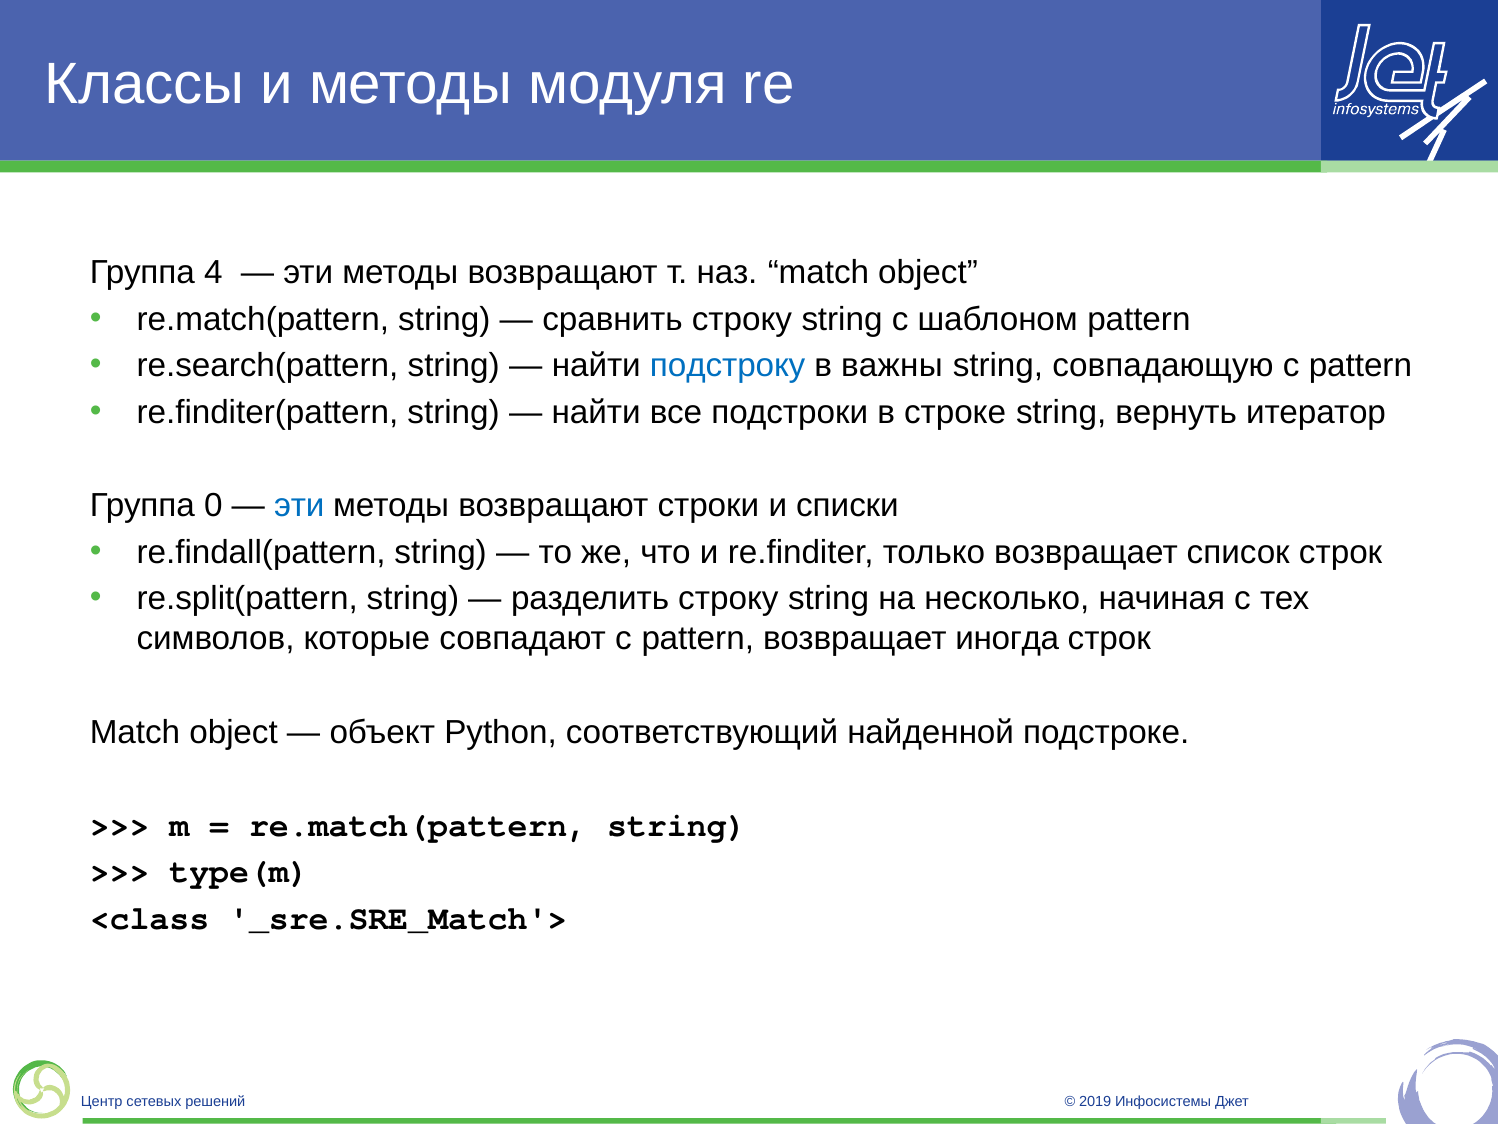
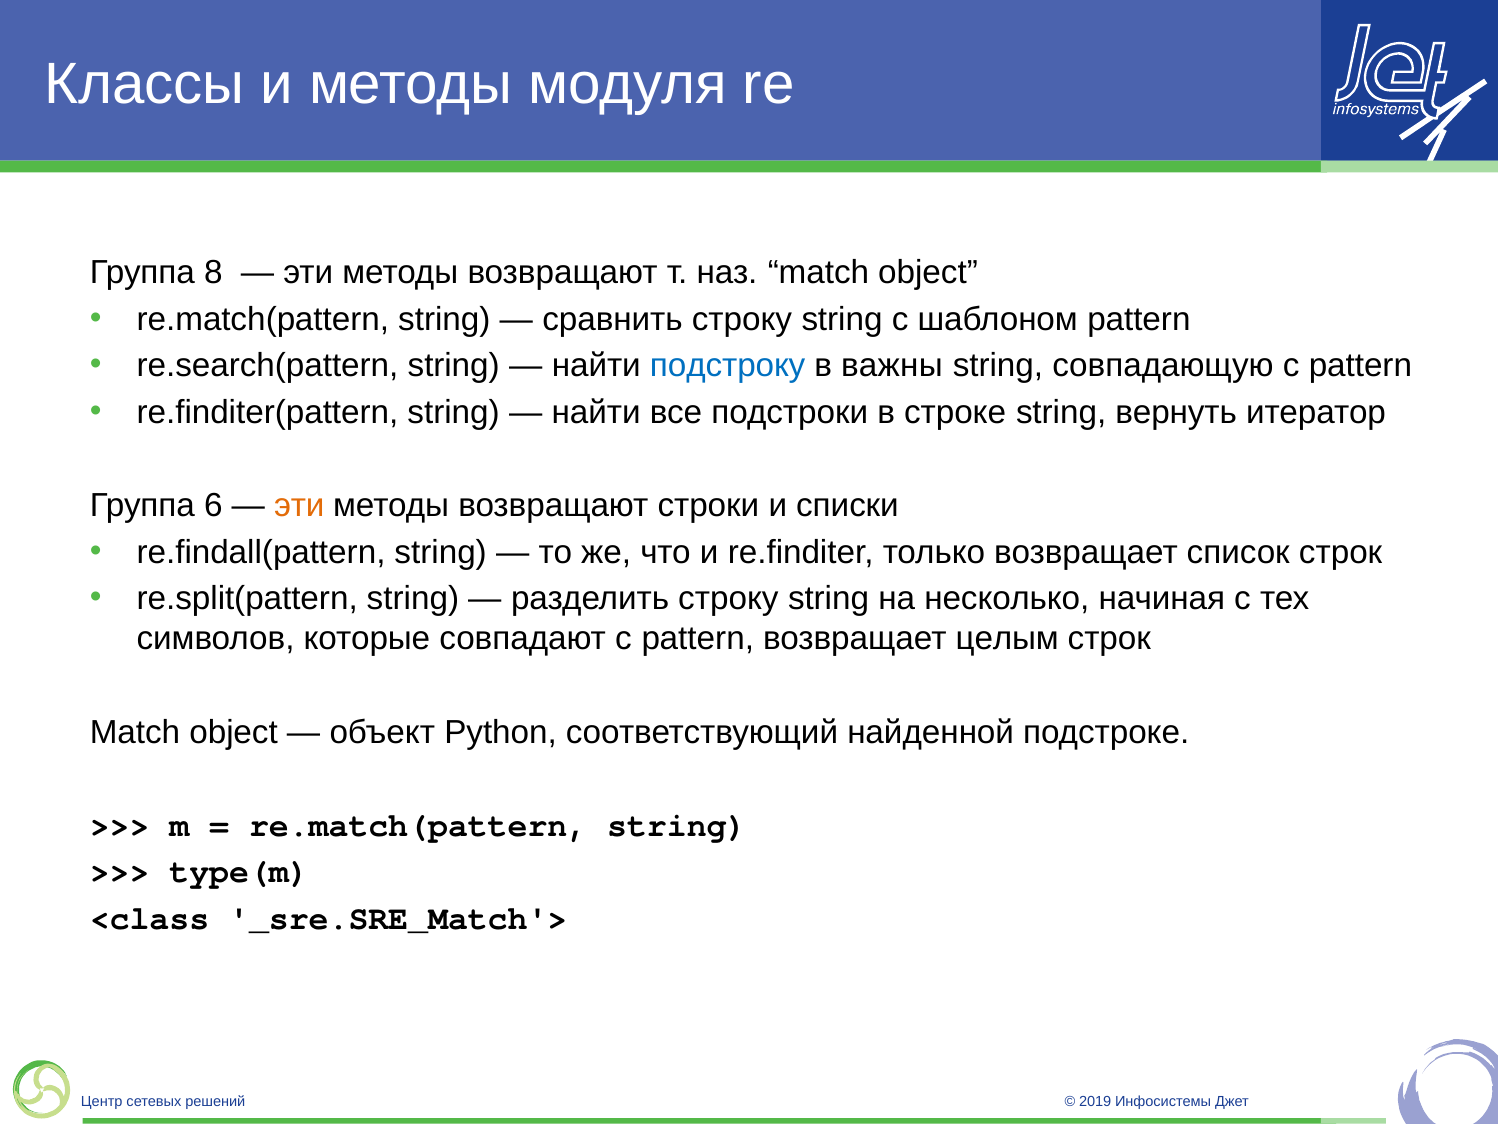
4: 4 -> 8 (213, 272)
0: 0 -> 6 (213, 505)
эти colour: blue -> orange (299, 505)
иногда: иногда -> целым (1007, 639)
